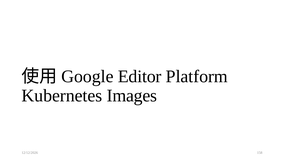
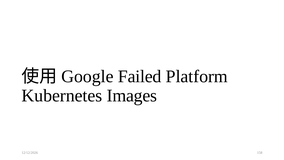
Editor: Editor -> Failed (140, 76)
